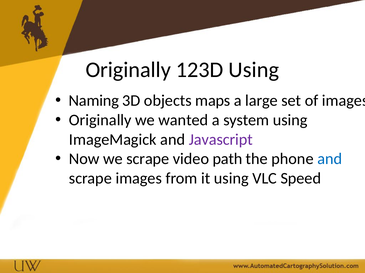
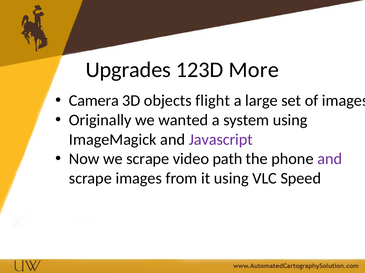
Originally: Originally -> Upgrades (128, 70)
123D Using: Using -> More (254, 70)
Naming: Naming -> Camera (94, 101)
maps: maps -> flight (213, 101)
and colour: blue -> purple (330, 159)
